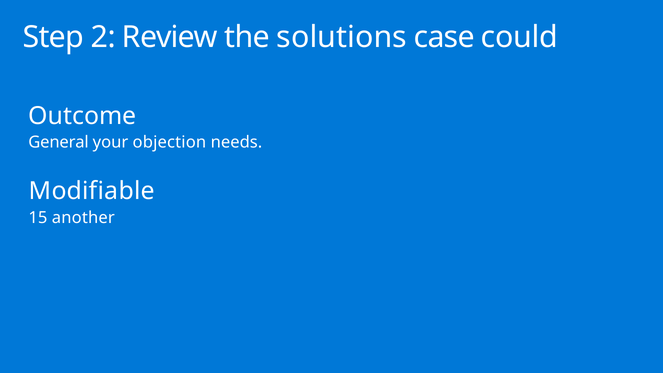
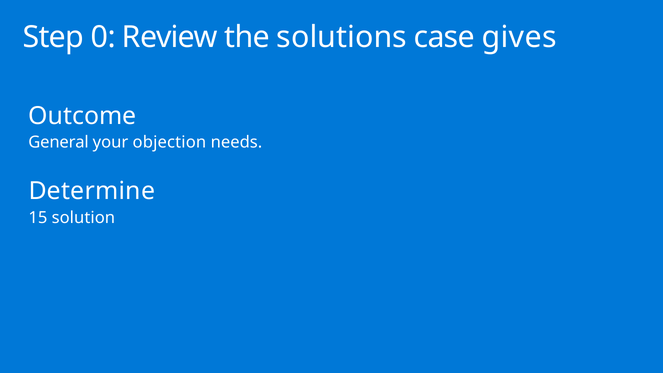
2: 2 -> 0 (103, 37)
could: could -> gives (519, 37)
Modifiable: Modifiable -> Determine (92, 191)
another: another -> solution (83, 218)
